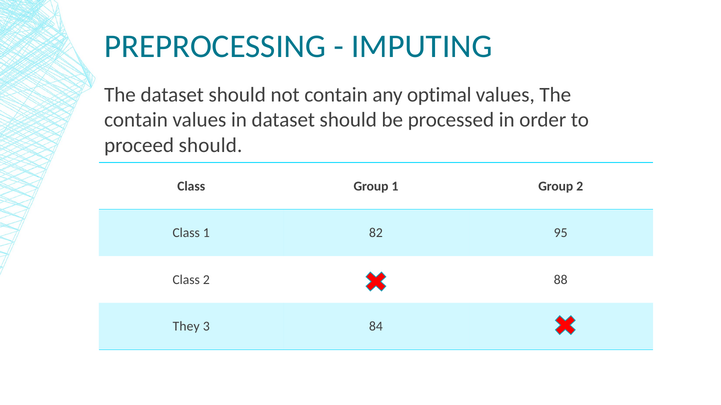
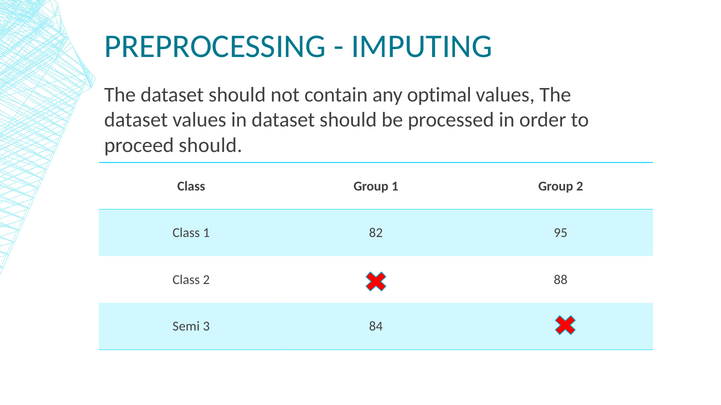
contain: contain -> dataset (136, 120)
They: They -> Semi (186, 327)
